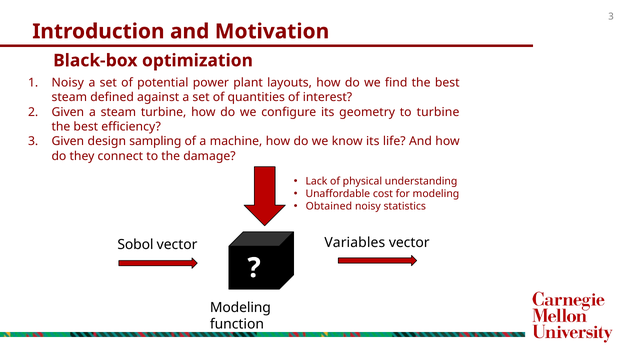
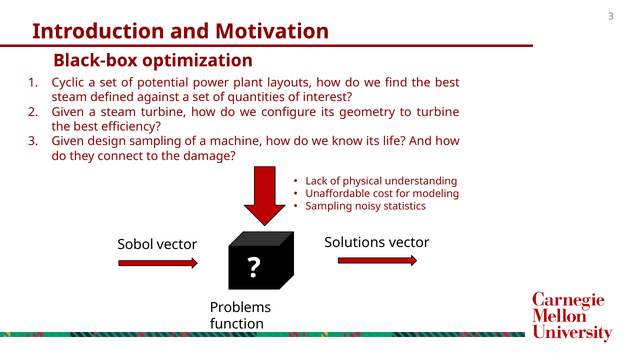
Noisy: Noisy -> Cyclic (68, 83)
Obtained: Obtained -> Sampling (329, 206)
Variables: Variables -> Solutions (355, 242)
Modeling: Modeling -> Problems (240, 307)
